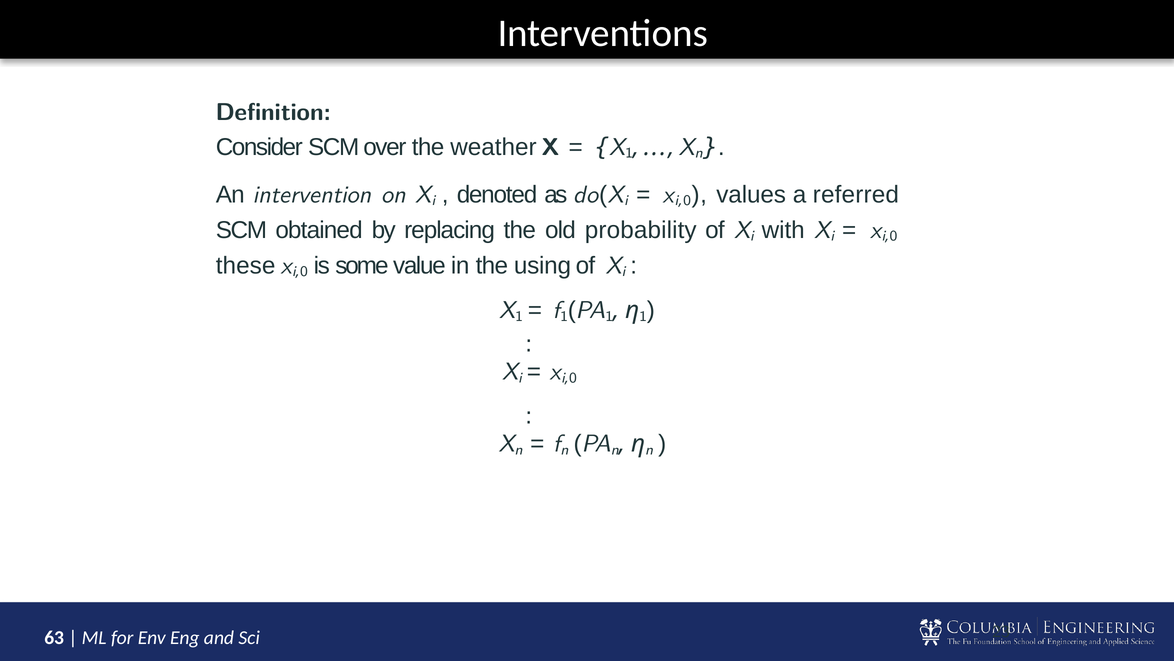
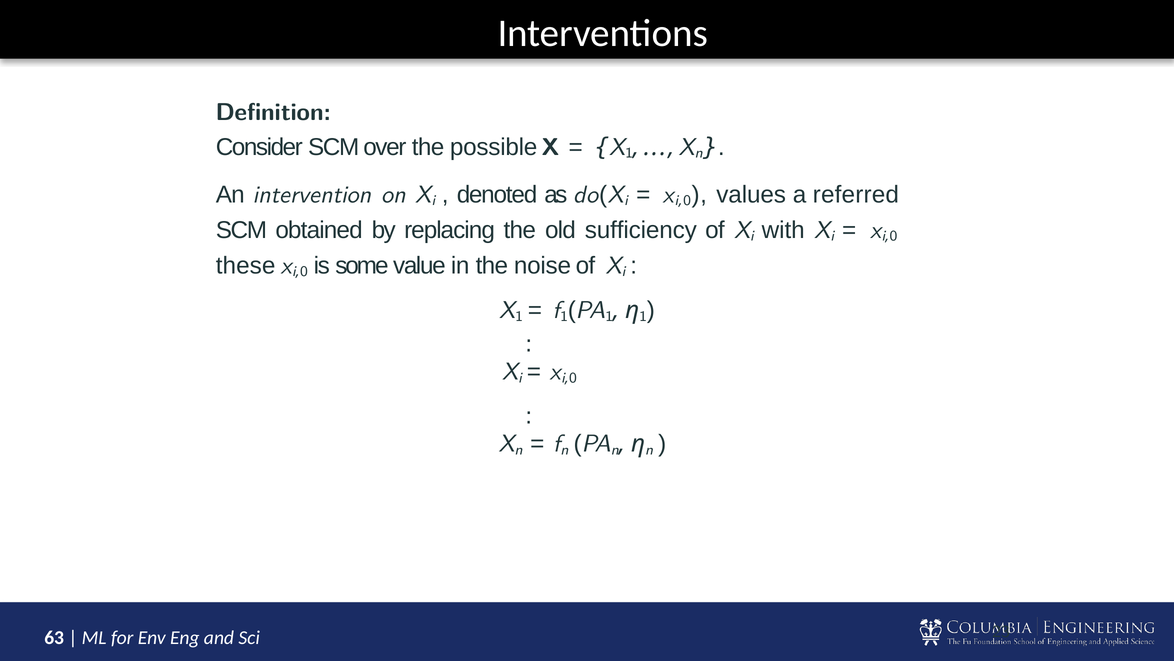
weather: weather -> possible (494, 147)
probability: probability -> sufficiency (641, 230)
using: using -> noise (542, 265)
